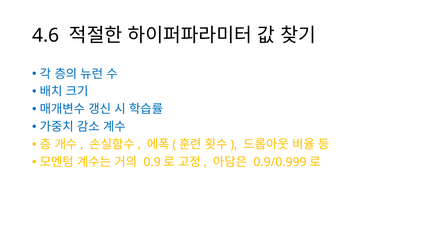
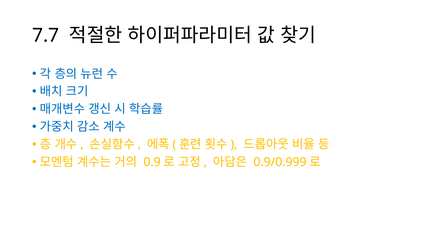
4.6: 4.6 -> 7.7 (46, 35)
